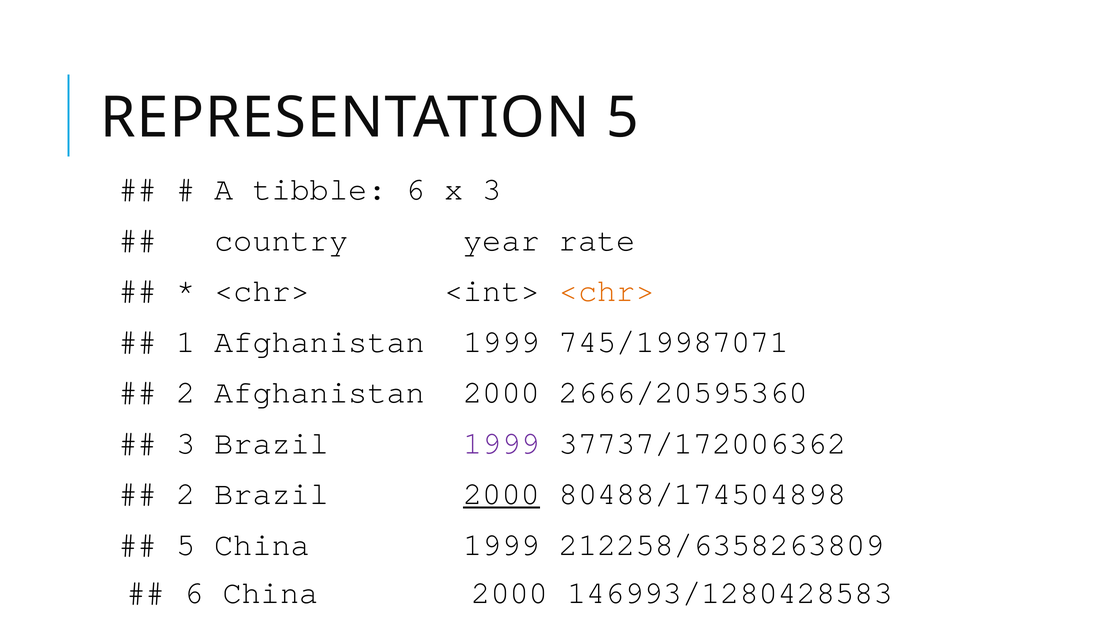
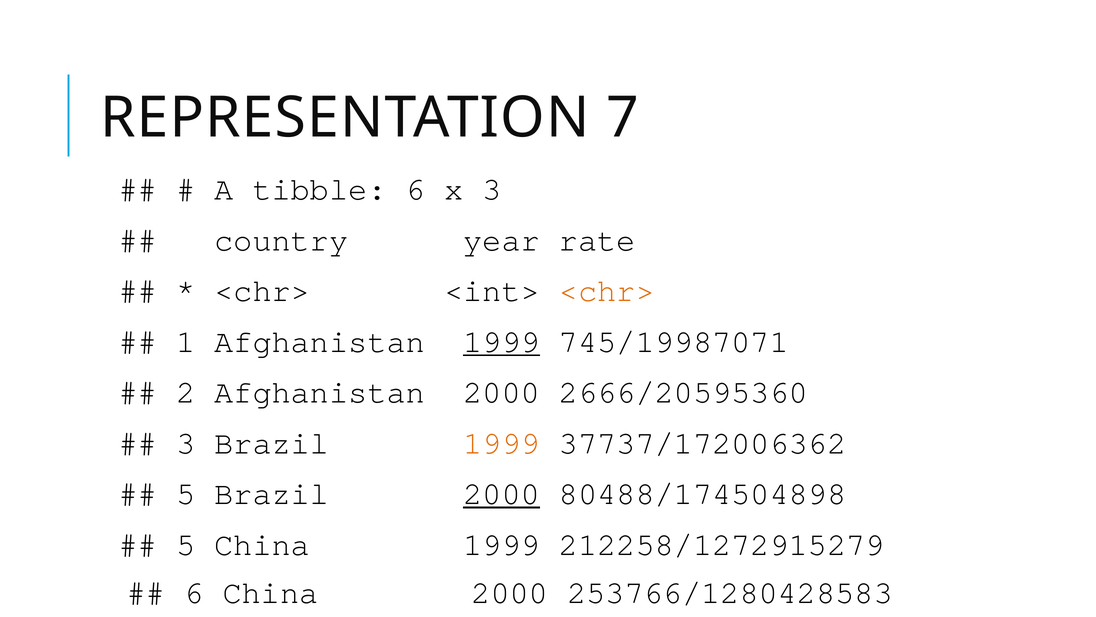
REPRESENTATION 5: 5 -> 7 (623, 118)
1999 underline: none -> present (502, 341)
1999 colour: purple -> orange (502, 443)
2: 2 -> 5 (186, 493)
212258/6358263809: 212258/6358263809 -> 212258/1272915279 (722, 544)
146993/1280428583: 146993/1280428583 -> 253766/1280428583 (730, 592)
